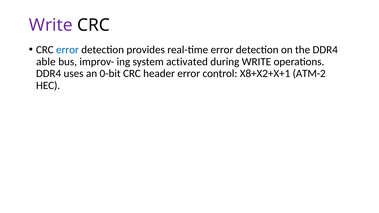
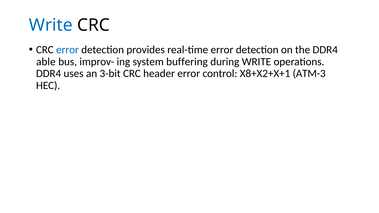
Write colour: purple -> blue (51, 25)
activated: activated -> buffering (187, 62)
0-bit: 0-bit -> 3-bit (110, 74)
ATM-2: ATM-2 -> ATM-3 (309, 74)
